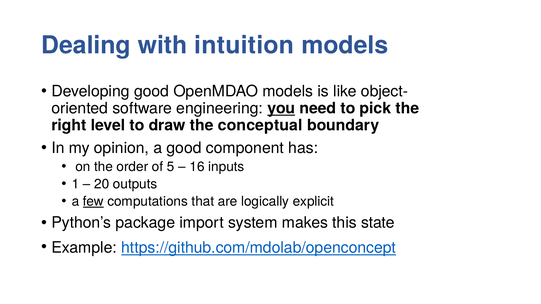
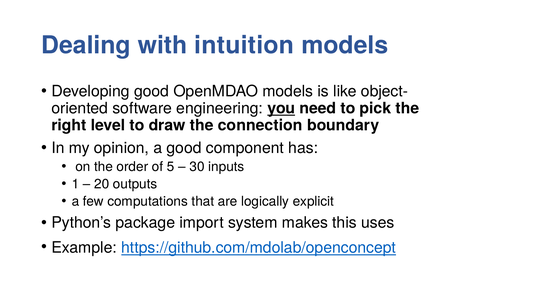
conceptual: conceptual -> connection (260, 125)
16: 16 -> 30 (197, 167)
few underline: present -> none (93, 202)
state: state -> uses (378, 223)
